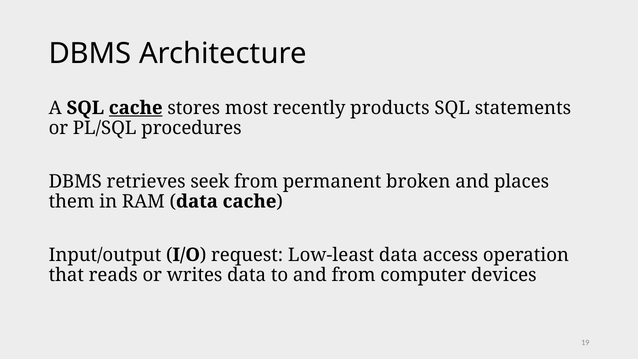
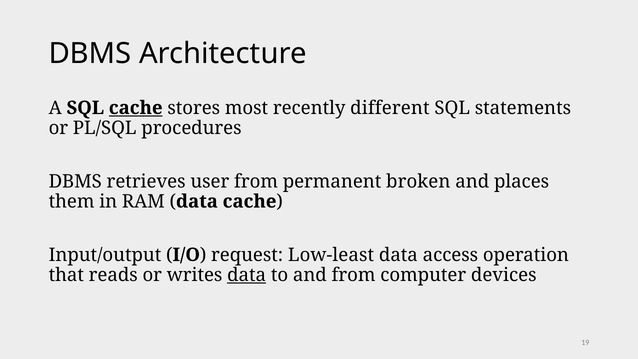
products: products -> different (390, 108)
seek: seek -> user (210, 181)
data underline: none -> present (247, 275)
